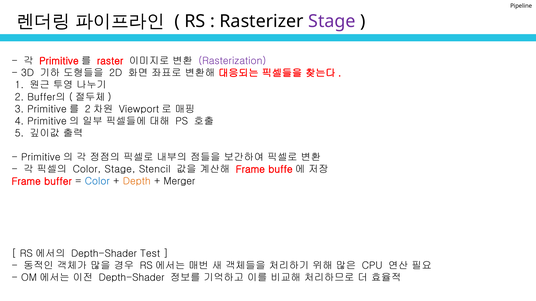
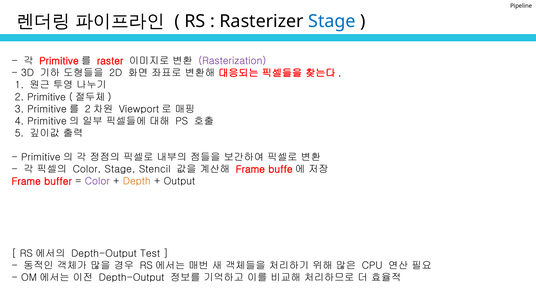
Stage colour: purple -> blue (332, 21)
Buffer의: Buffer의 -> Primitive (46, 97)
Color colour: blue -> purple (97, 182)
Merger: Merger -> Output (179, 182)
Depth-Shader: Depth-Shader -> Depth-Output (104, 254)
Depth-Shader: Depth-Shader -> Depth-Output (132, 278)
